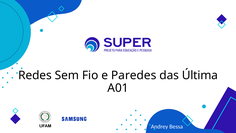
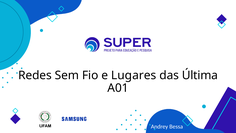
Paredes: Paredes -> Lugares (134, 75)
